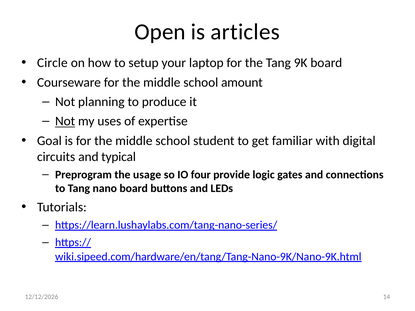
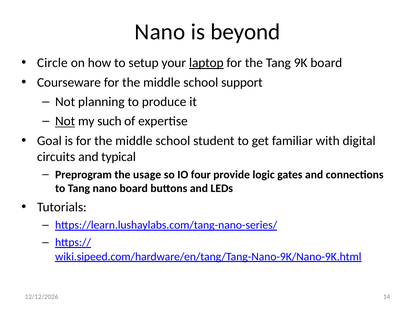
Open: Open -> Nano (160, 32)
articles: articles -> beyond (245, 32)
laptop underline: none -> present (206, 63)
amount: amount -> support (242, 82)
uses: uses -> such (109, 121)
